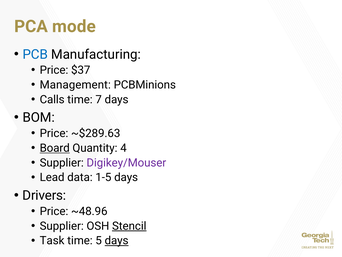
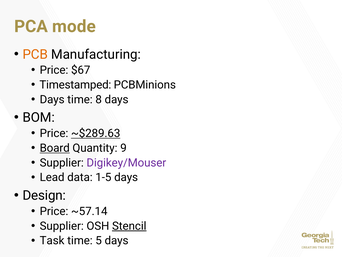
PCB colour: blue -> orange (35, 54)
$37: $37 -> $67 (81, 70)
Management: Management -> Timestamped (75, 85)
Calls: Calls -> Days (52, 99)
7: 7 -> 8 (99, 99)
~$289.63 underline: none -> present (96, 133)
4: 4 -> 9 (123, 148)
Drivers: Drivers -> Design (44, 195)
~48.96: ~48.96 -> ~57.14 (89, 211)
days underline: present -> none (117, 240)
